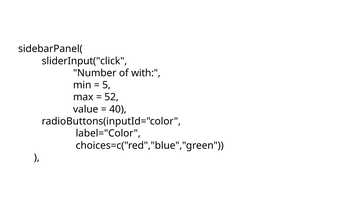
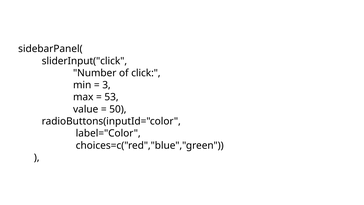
with: with -> click (146, 73)
5: 5 -> 3 (106, 85)
52: 52 -> 53 (111, 97)
40: 40 -> 50 (118, 109)
